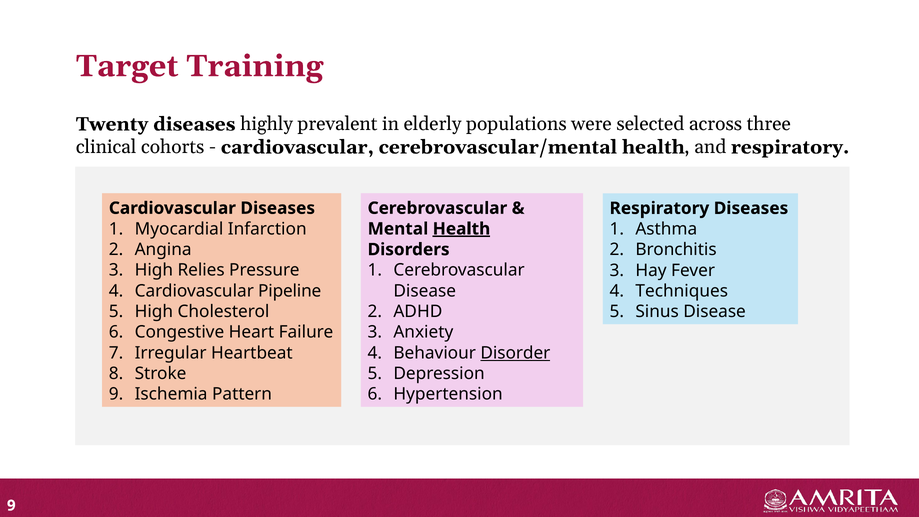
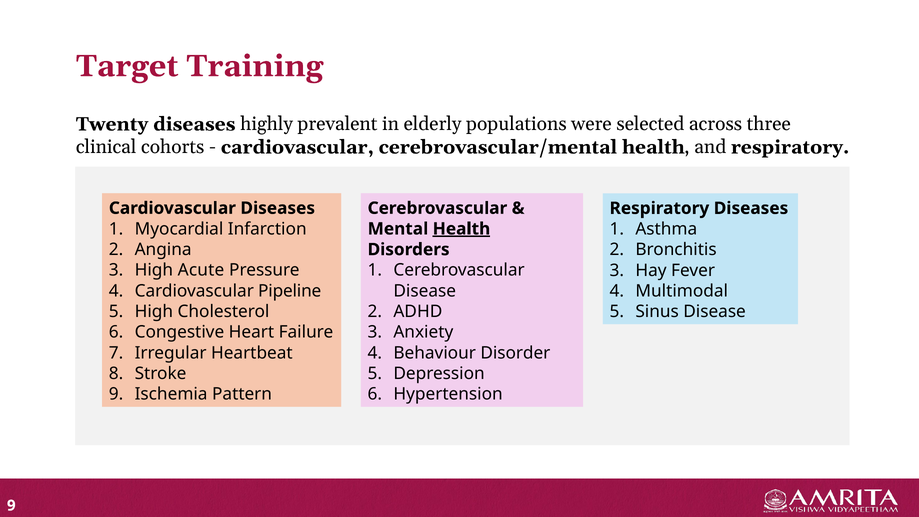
Relies: Relies -> Acute (201, 270)
Techniques: Techniques -> Multimodal (682, 291)
Disorder underline: present -> none (515, 353)
